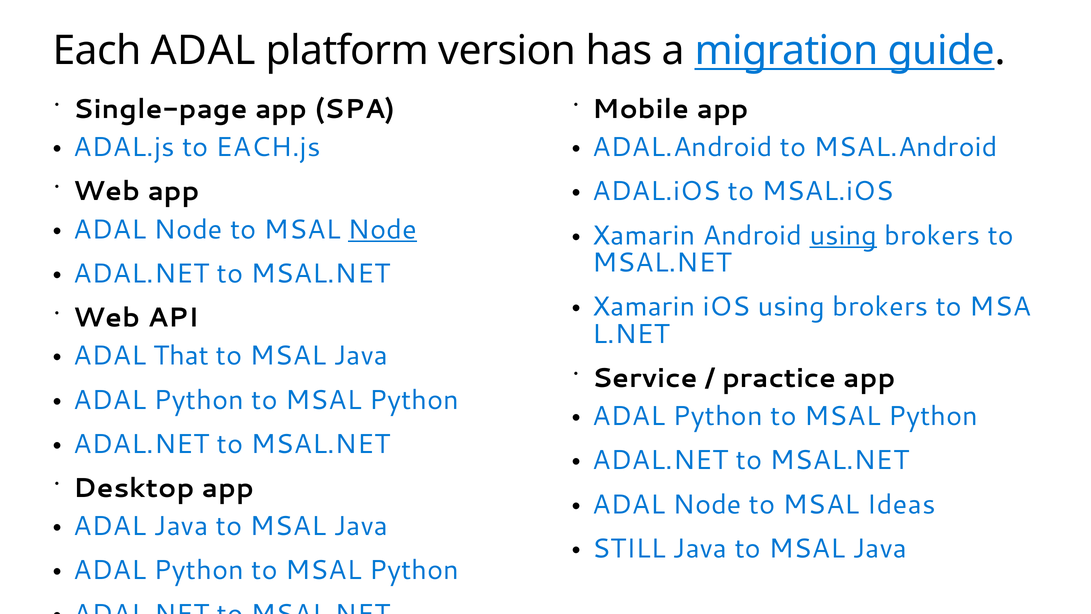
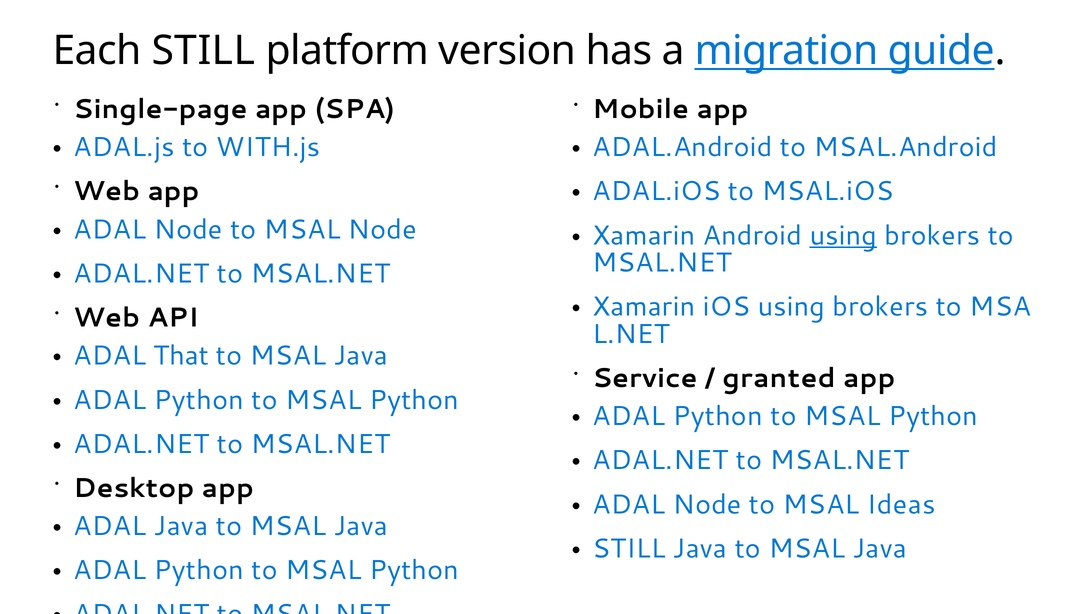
Each ADAL: ADAL -> STILL (203, 51)
EACH.js: EACH.js -> WITH.js (268, 147)
Node underline: present -> none (382, 230)
practice: practice -> granted (779, 378)
